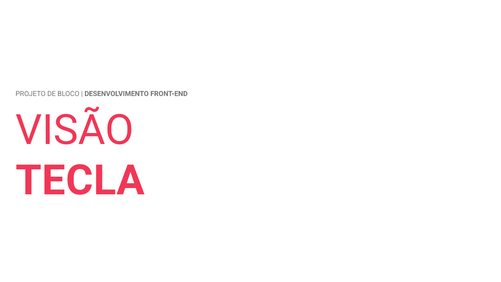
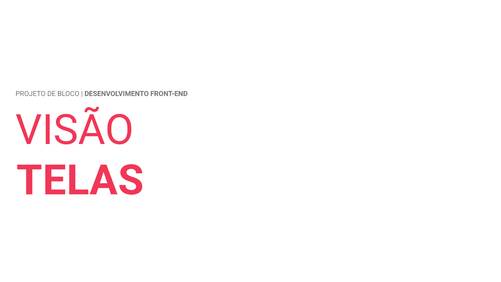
TECLA: TECLA -> TELAS (80, 180)
